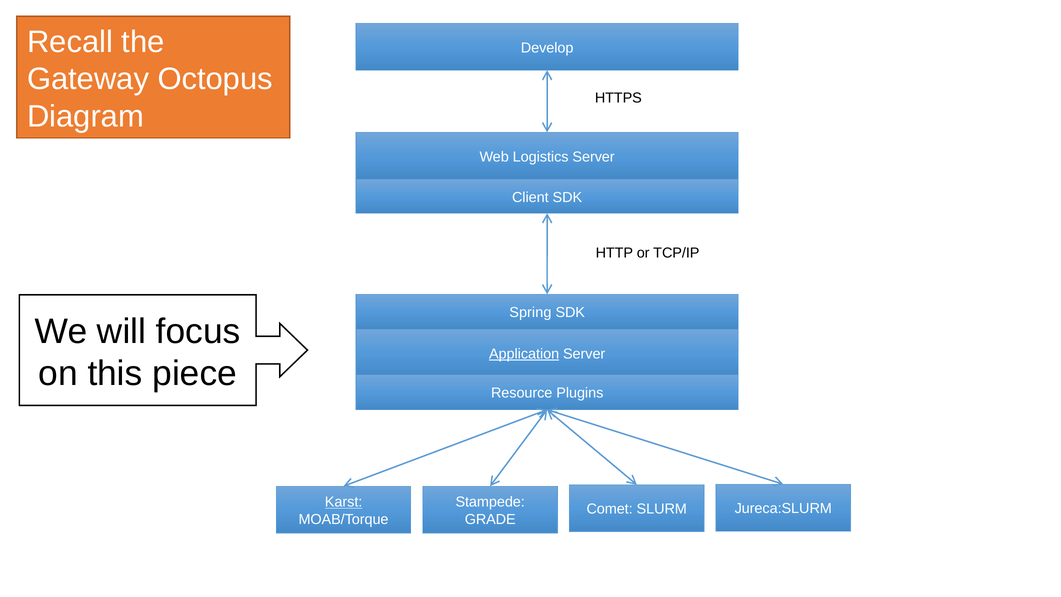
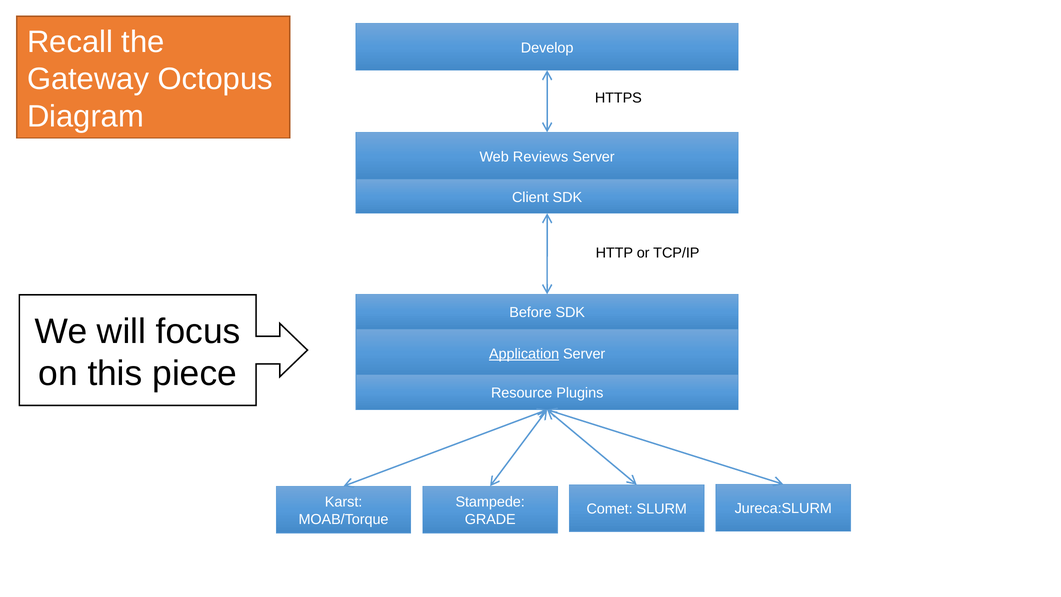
Logistics: Logistics -> Reviews (541, 157)
Spring: Spring -> Before (530, 313)
Karst underline: present -> none (344, 502)
